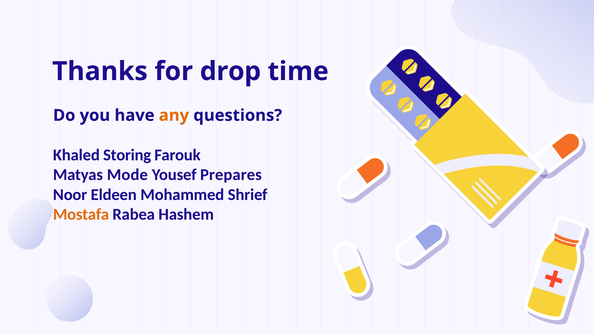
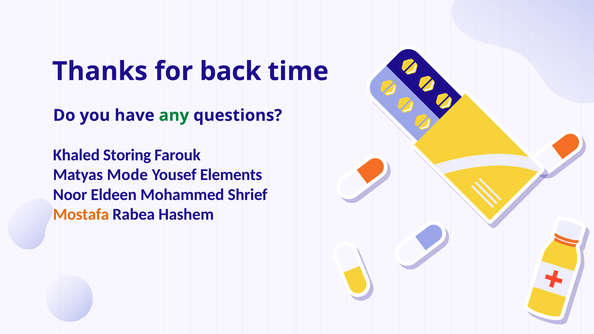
drop: drop -> back (230, 71)
any colour: orange -> green (174, 115)
Prepares: Prepares -> Elements (231, 175)
